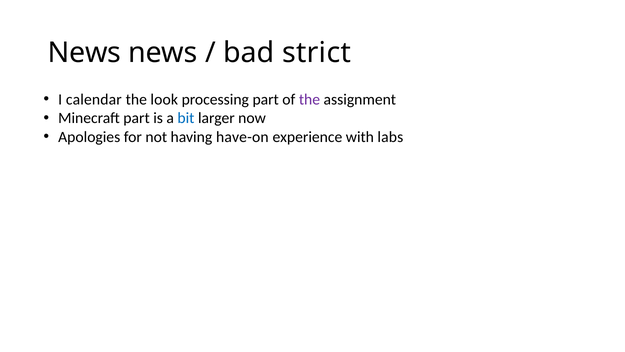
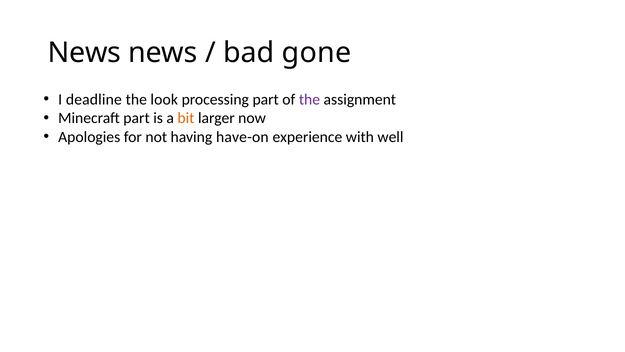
strict: strict -> gone (317, 53)
calendar: calendar -> deadline (94, 99)
bit colour: blue -> orange (186, 118)
labs: labs -> well (390, 137)
